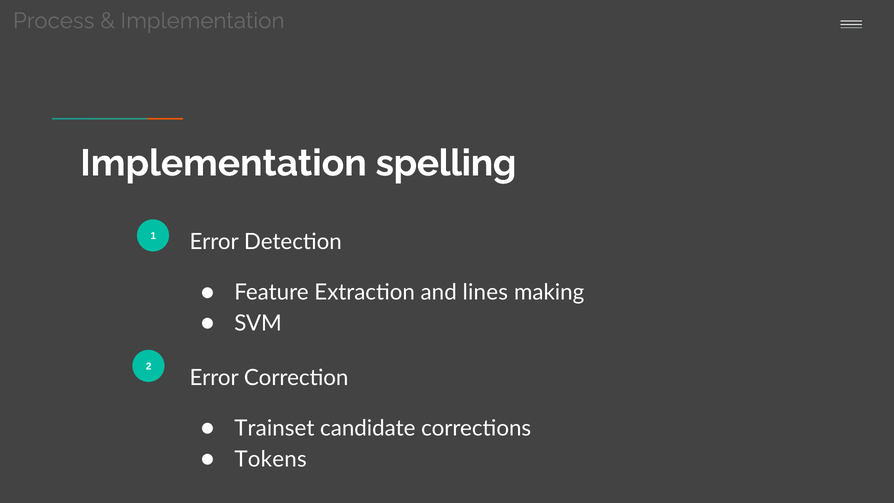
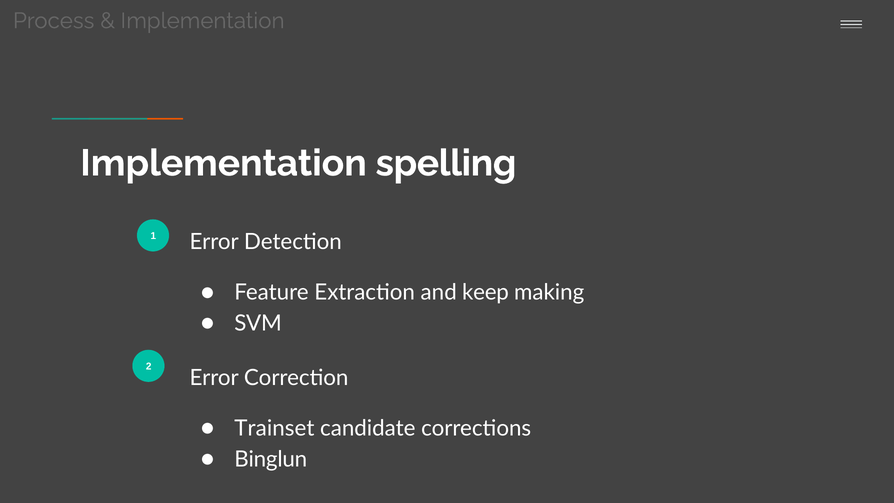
lines: lines -> keep (485, 292)
Tokens: Tokens -> Binglun (271, 459)
